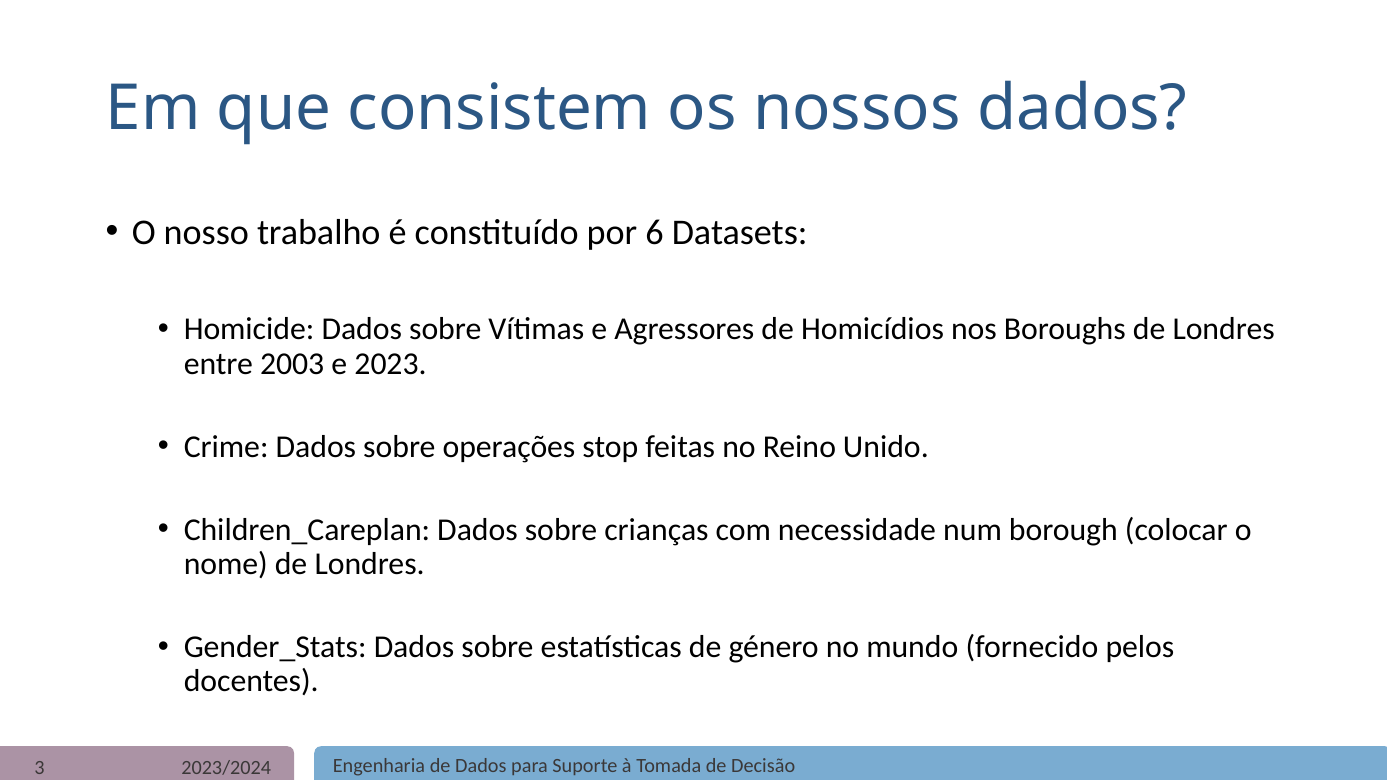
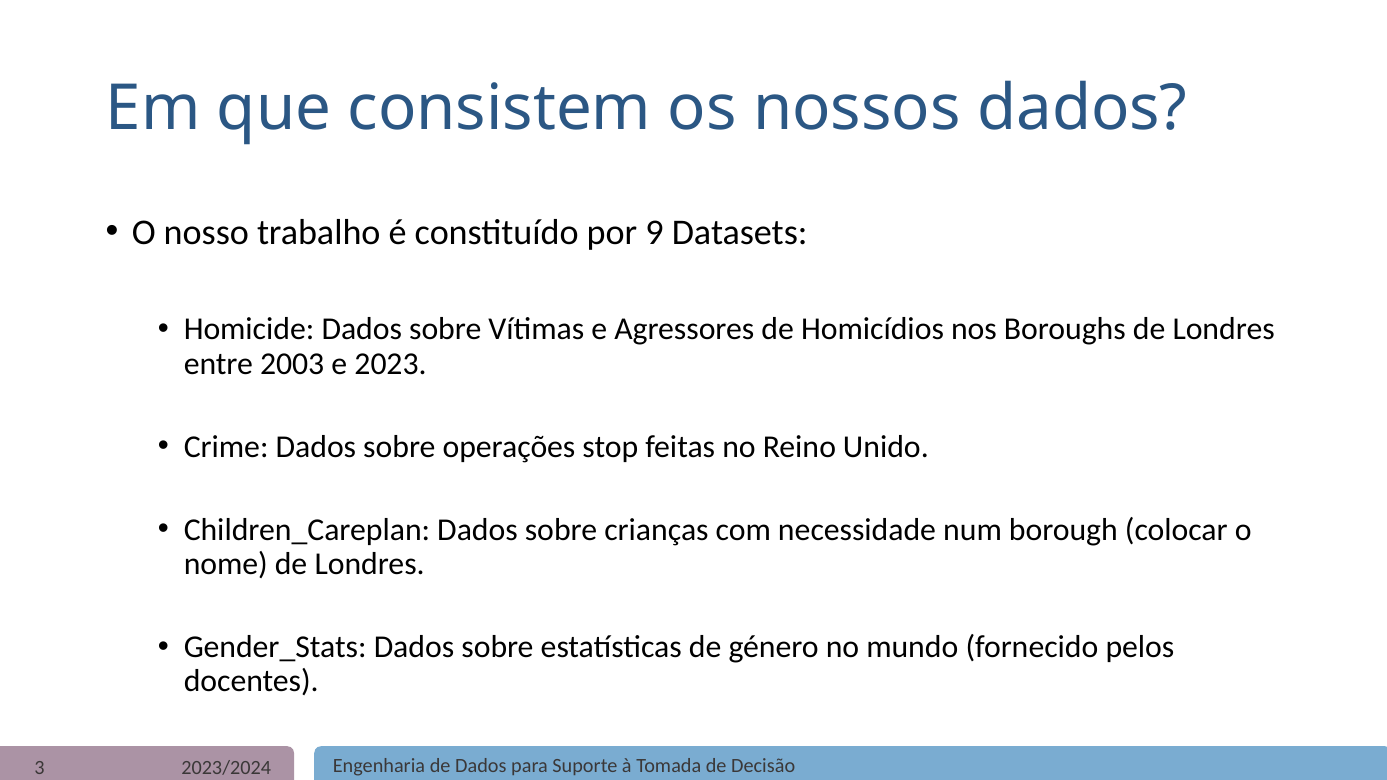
6: 6 -> 9 (655, 232)
